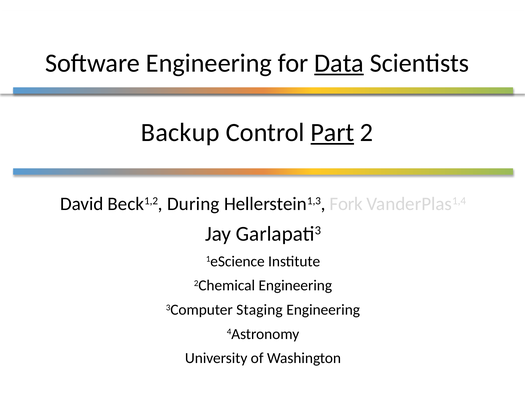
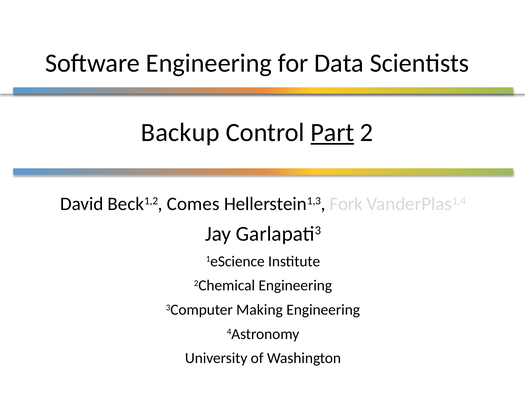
Data underline: present -> none (339, 63)
During: During -> Comes (193, 204)
Staging: Staging -> Making (260, 310)
